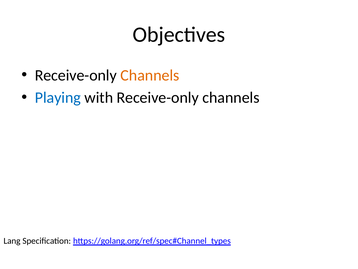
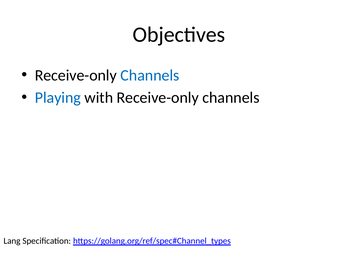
Channels colour: orange -> blue (150, 75)
